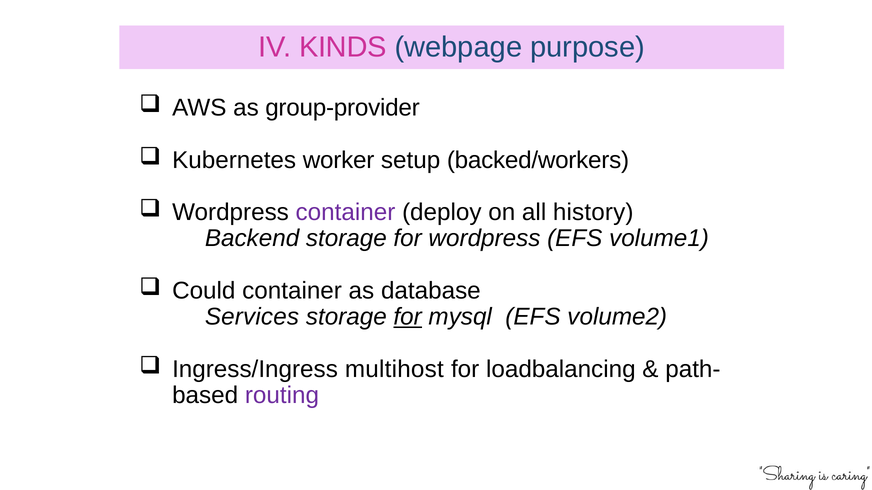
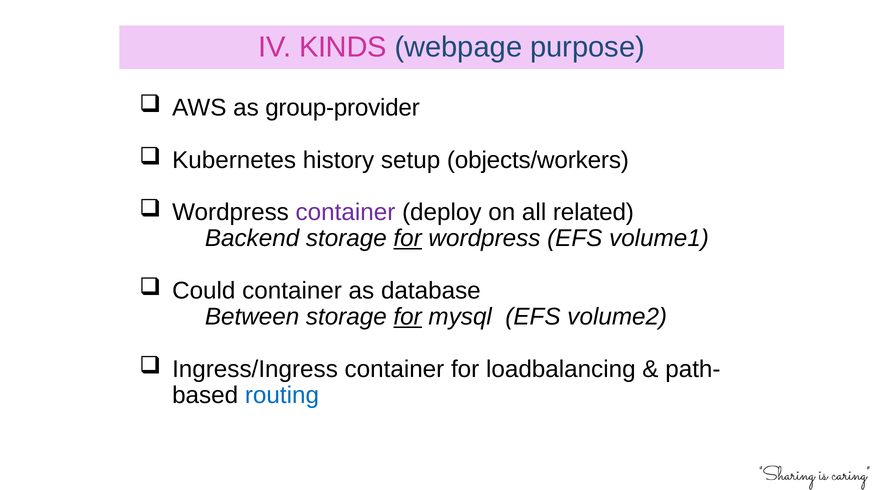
worker: worker -> history (338, 160)
backed/workers: backed/workers -> objects/workers (538, 160)
history: history -> related (593, 213)
for underline: none -> present (408, 239)
Services: Services -> Between (252, 317)
Ingress/Ingress multihost: multihost -> container (394, 370)
routing colour: purple -> blue (282, 396)
